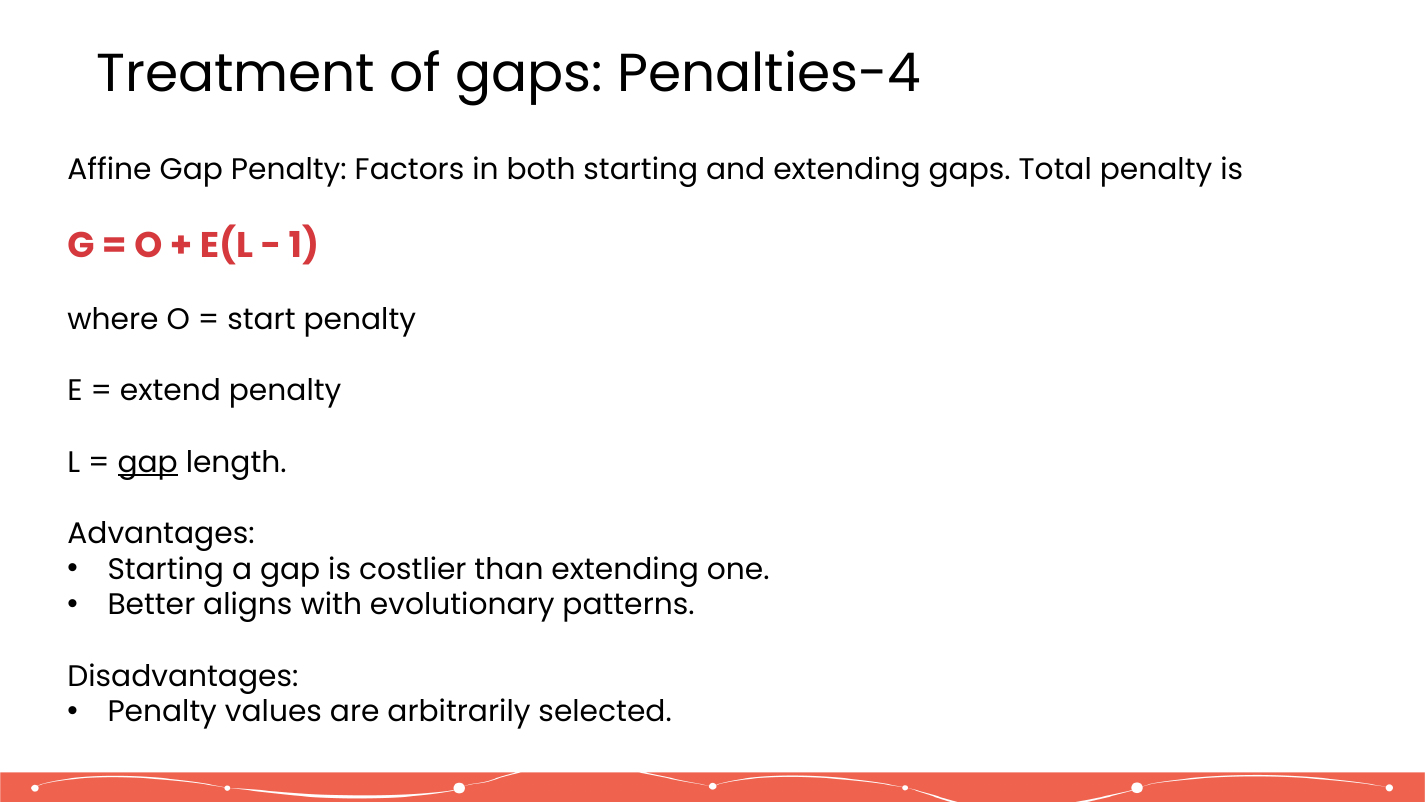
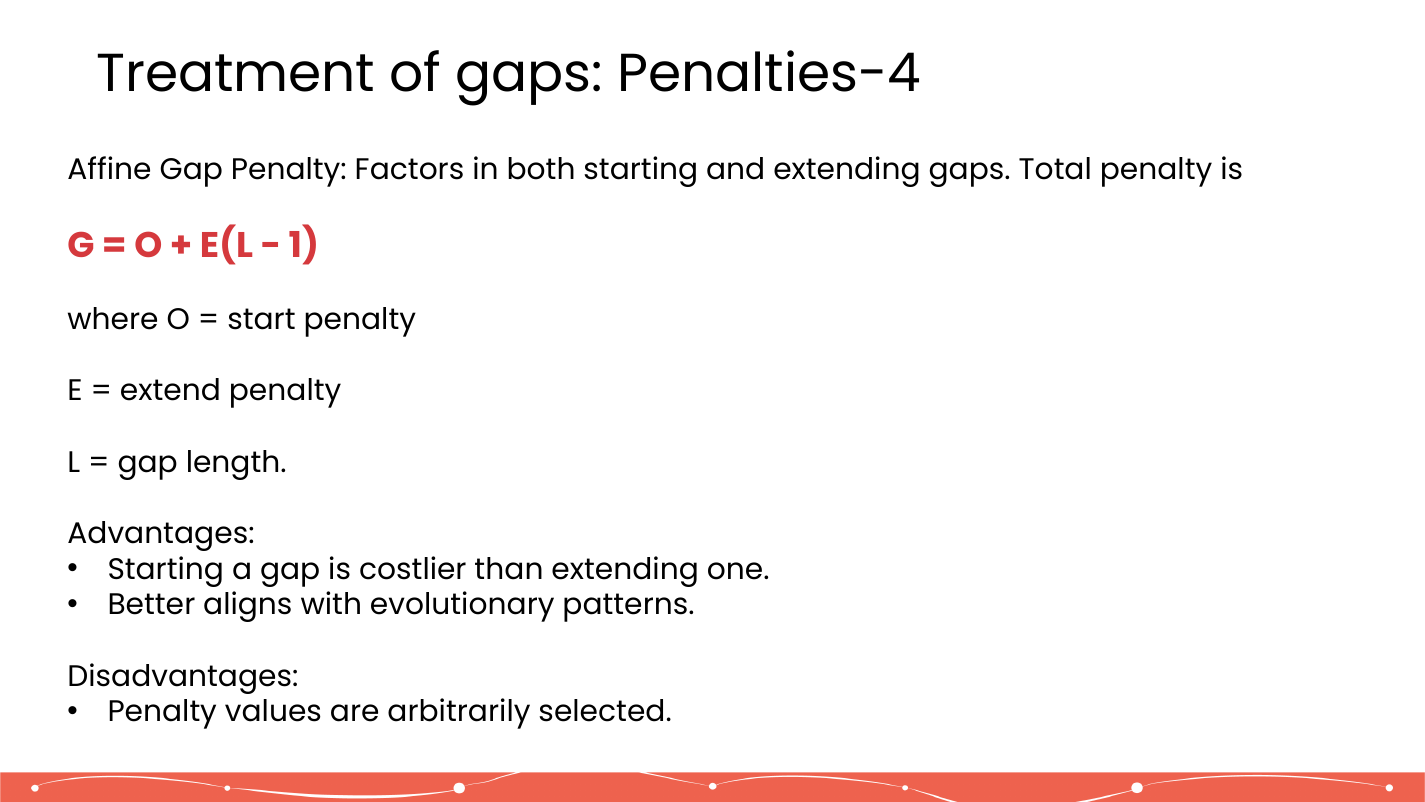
gap underline: present -> none (148, 462)
